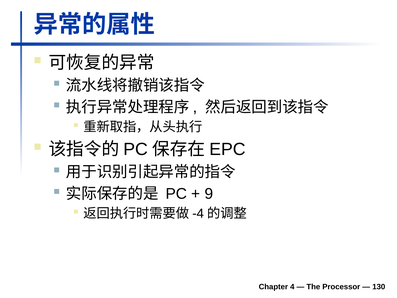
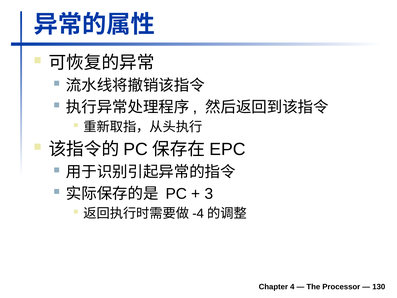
9: 9 -> 3 (209, 194)
